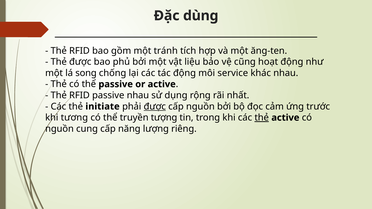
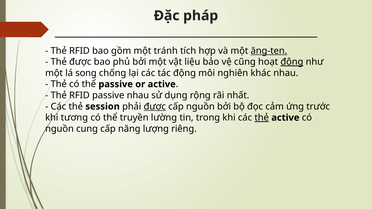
dùng: dùng -> pháp (201, 16)
ăng-ten underline: none -> present (269, 51)
động underline: none -> present (292, 62)
service: service -> nghiên (233, 73)
initiate: initiate -> session (103, 107)
tượng: tượng -> lường (164, 118)
